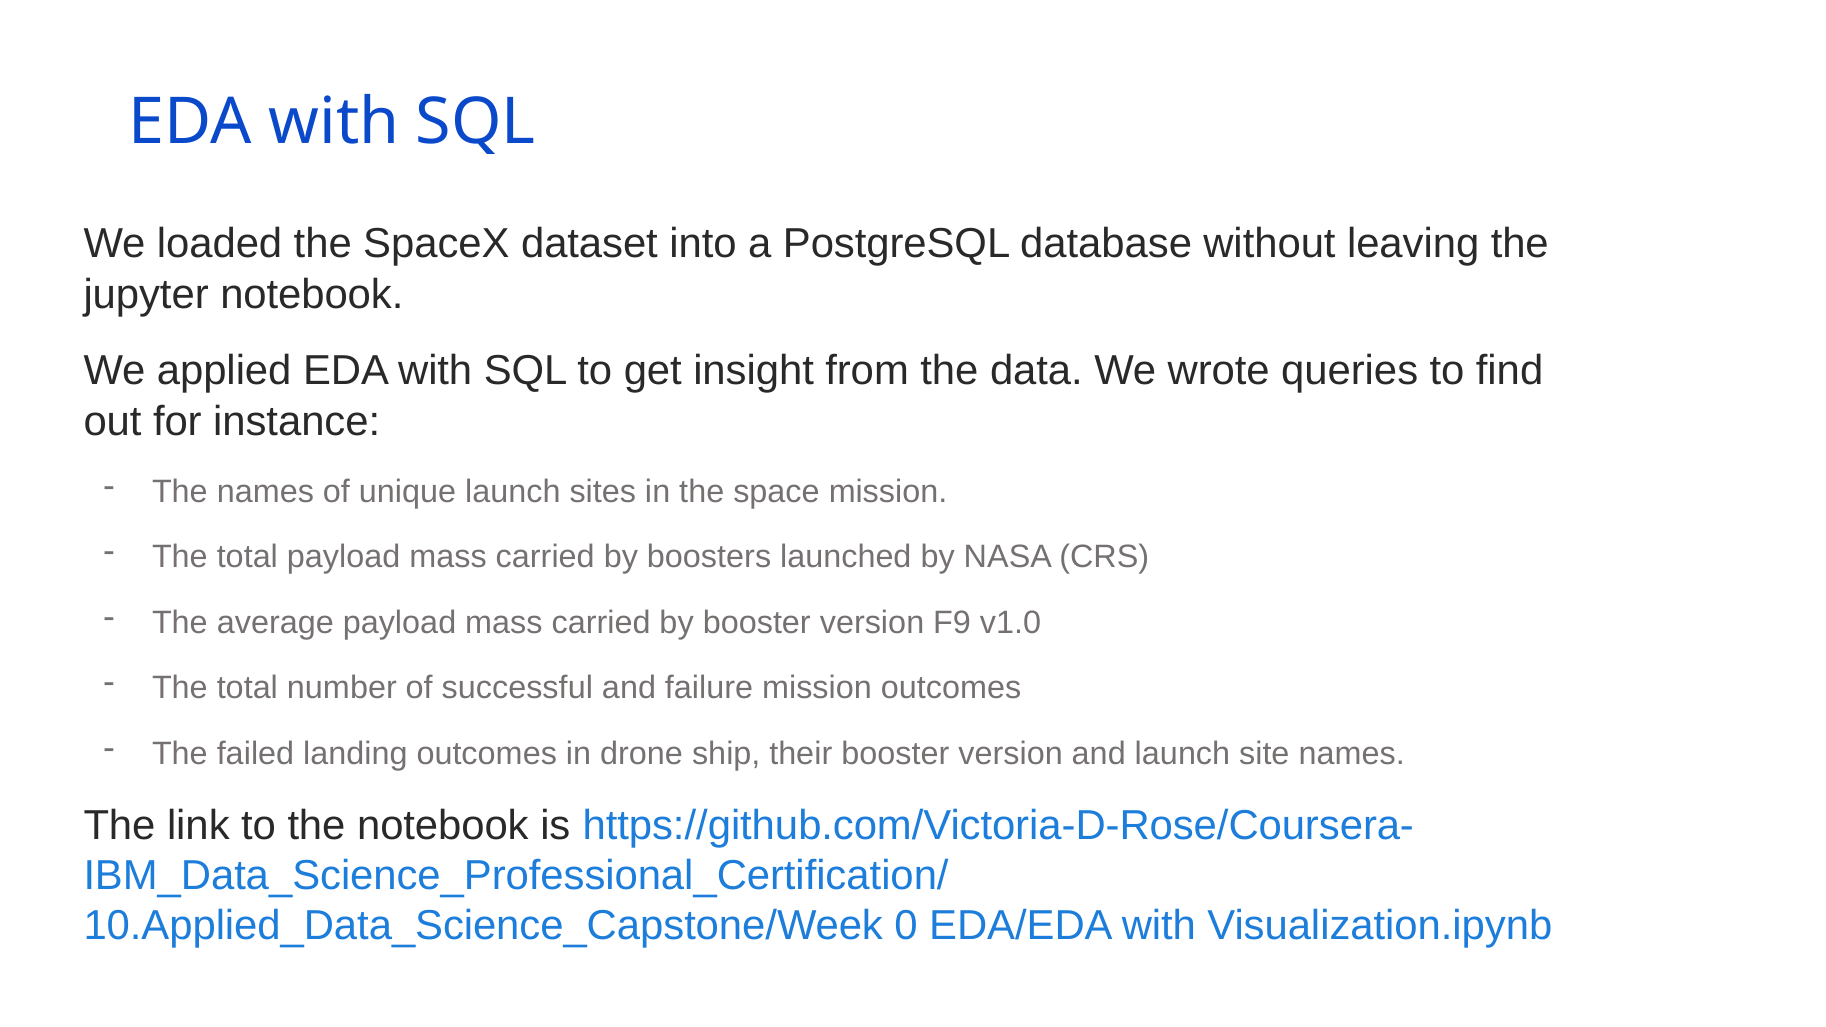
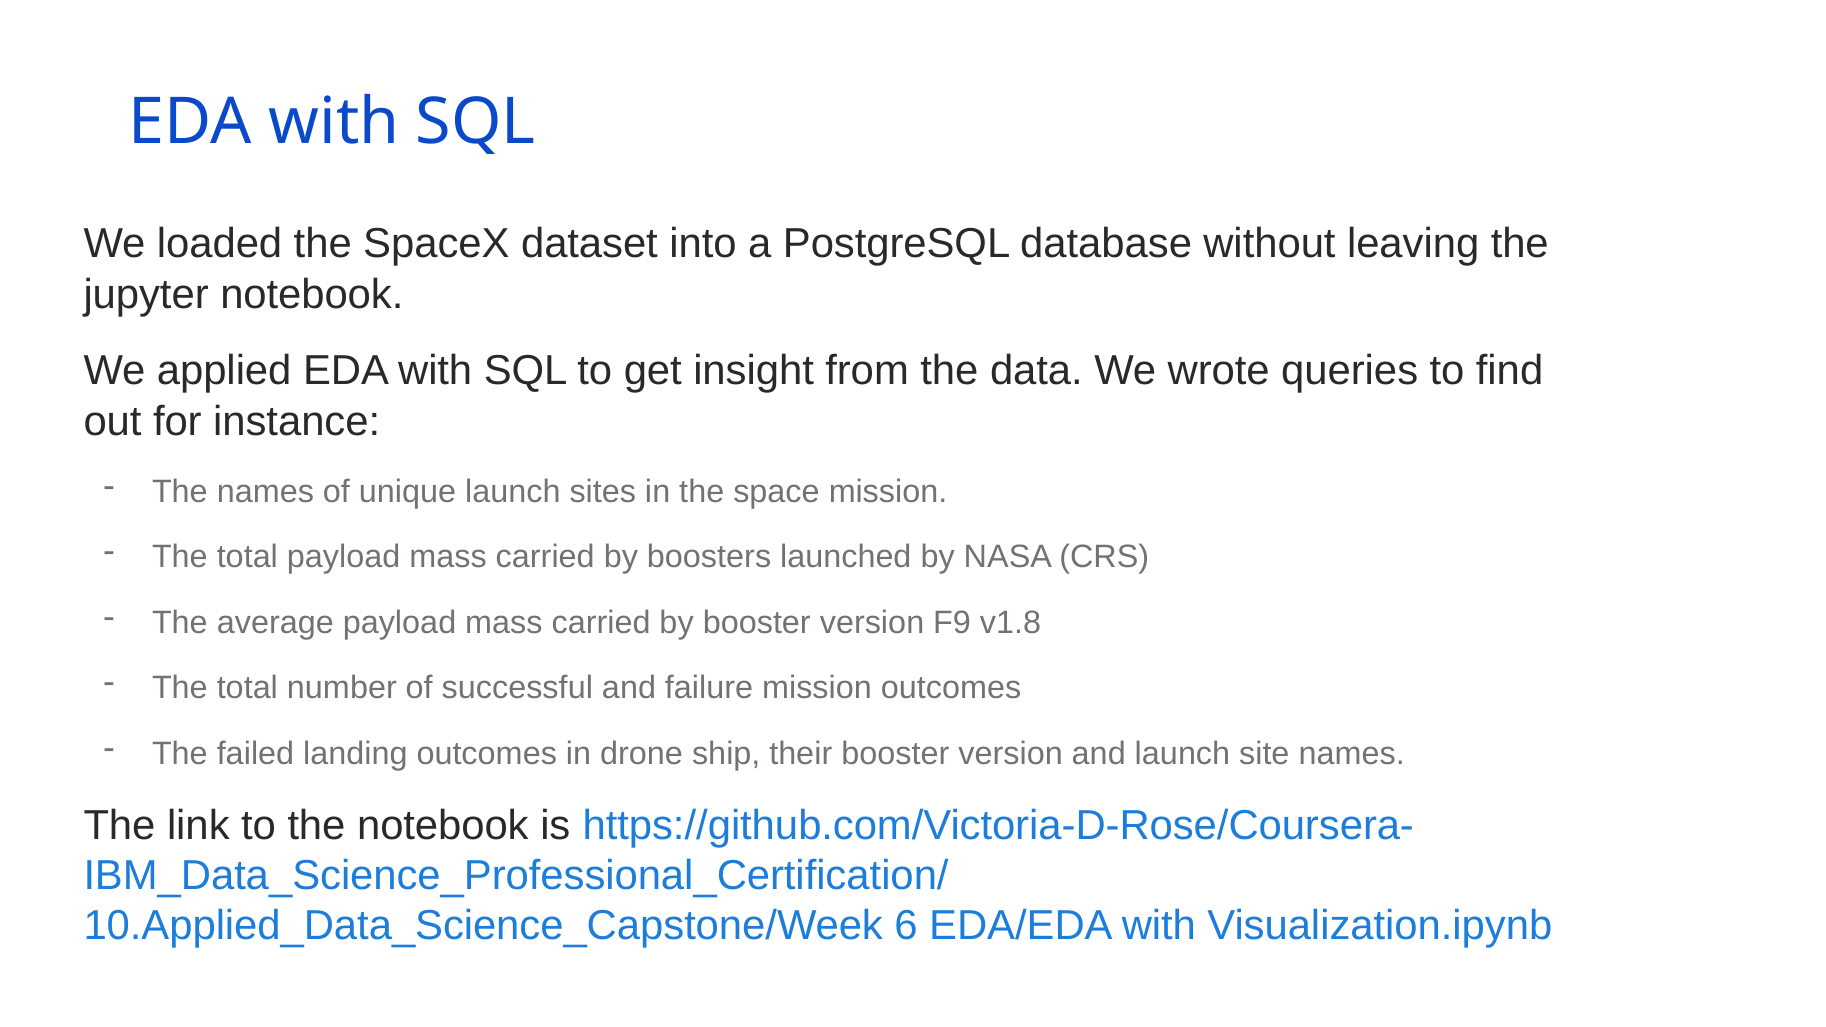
v1.0: v1.0 -> v1.8 (1011, 623)
0: 0 -> 6 (906, 926)
